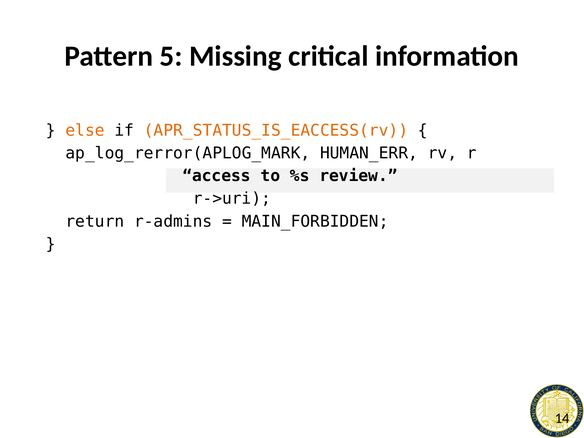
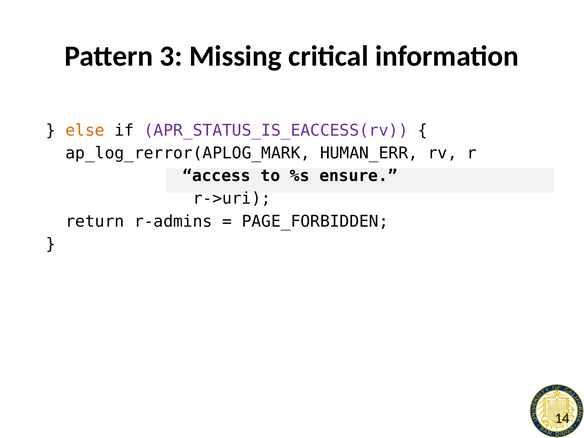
5: 5 -> 3 (171, 56)
APR_STATUS_IS_EACCESS(rv colour: orange -> purple (276, 130)
review: review -> ensure (358, 176)
MAIN_FORBIDDEN: MAIN_FORBIDDEN -> PAGE_FORBIDDEN (315, 221)
